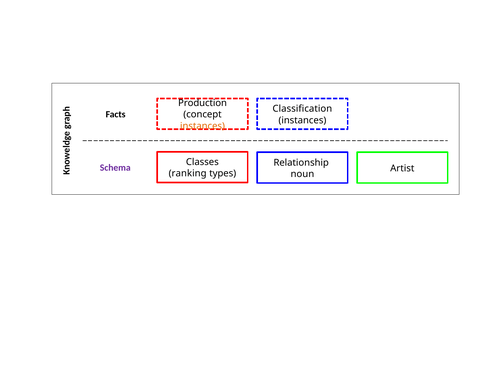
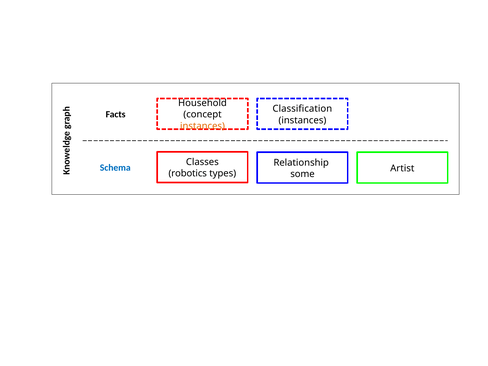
Production: Production -> Household (202, 103)
Schema colour: purple -> blue (115, 168)
ranking: ranking -> robotics (188, 174)
noun: noun -> some (302, 174)
